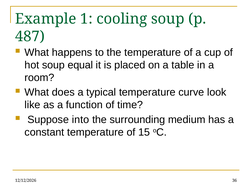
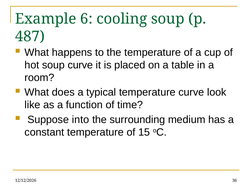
1: 1 -> 6 (86, 19)
soup equal: equal -> curve (80, 65)
